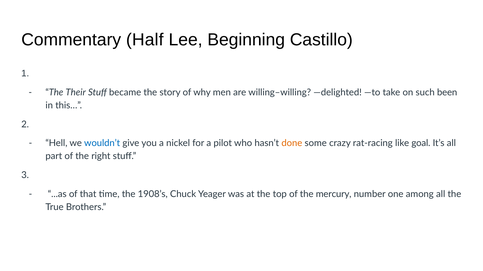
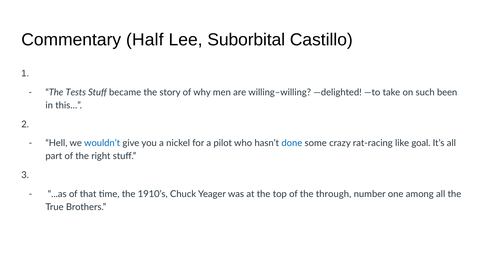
Beginning: Beginning -> Suborbital (246, 40)
Their: Their -> Tests (76, 93)
done colour: orange -> blue (292, 144)
1908’s: 1908’s -> 1910’s (153, 195)
mercury: mercury -> through (334, 195)
